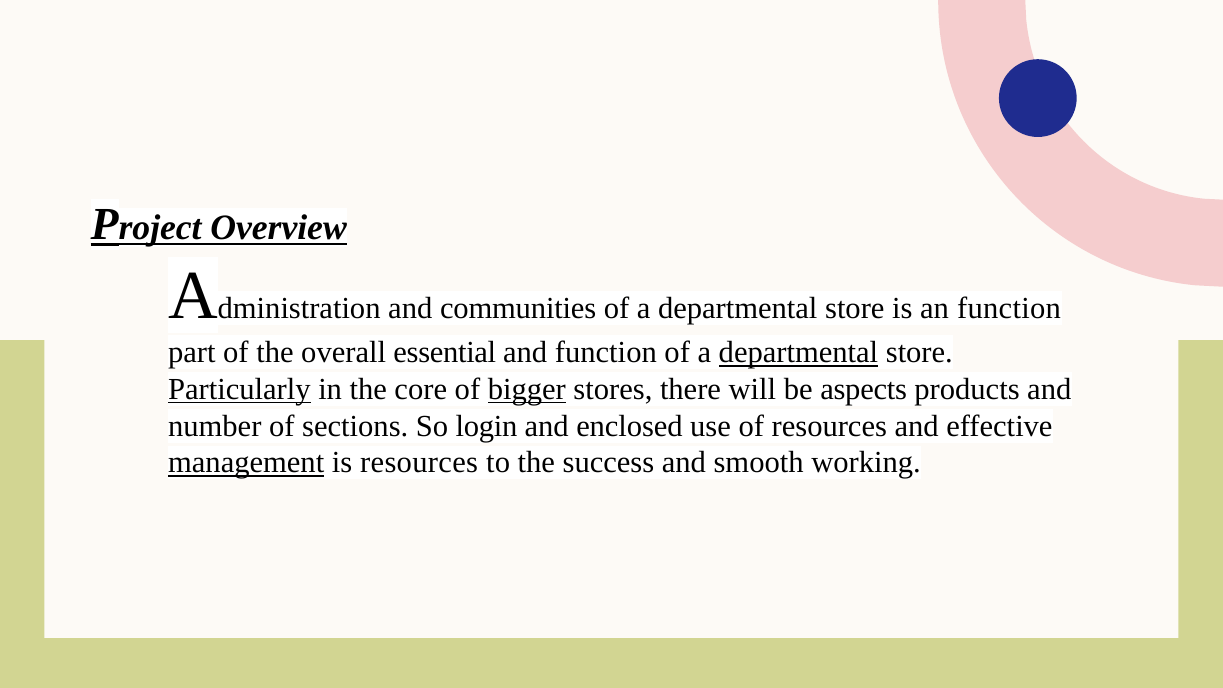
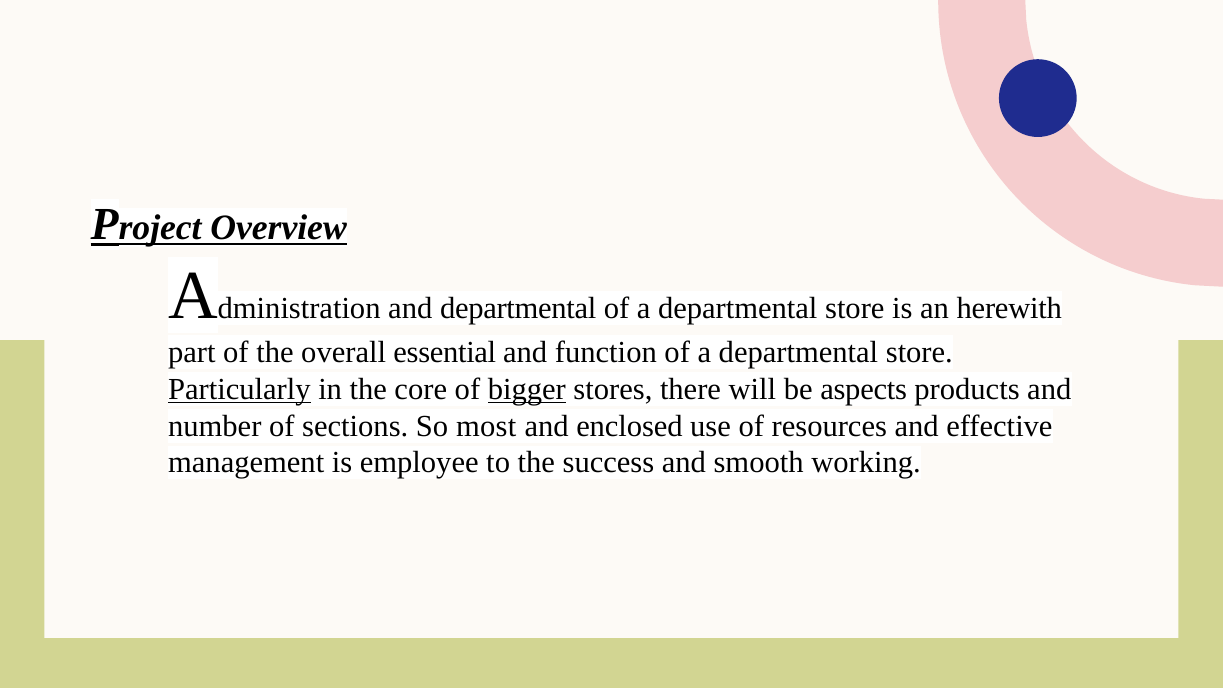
and communities: communities -> departmental (518, 308)
an function: function -> herewith (1009, 308)
departmental underline: present -> none (798, 353)
login: login -> most (486, 426)
management underline: present -> none (246, 463)
is resources: resources -> employee (419, 463)
